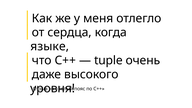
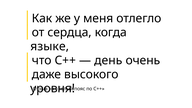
tuple: tuple -> день (108, 60)
